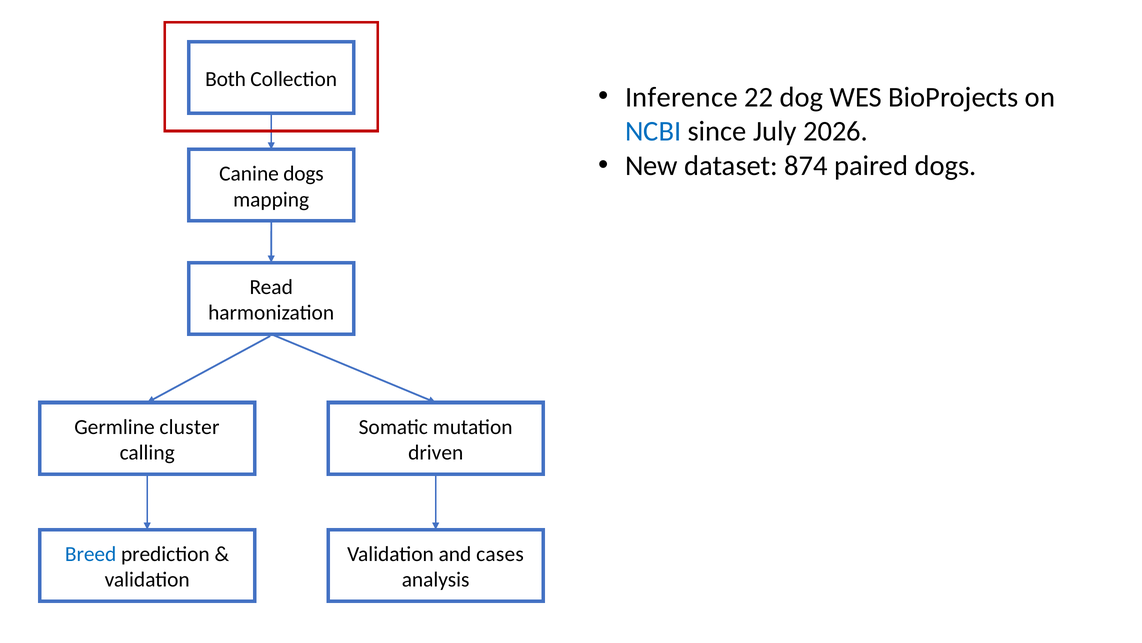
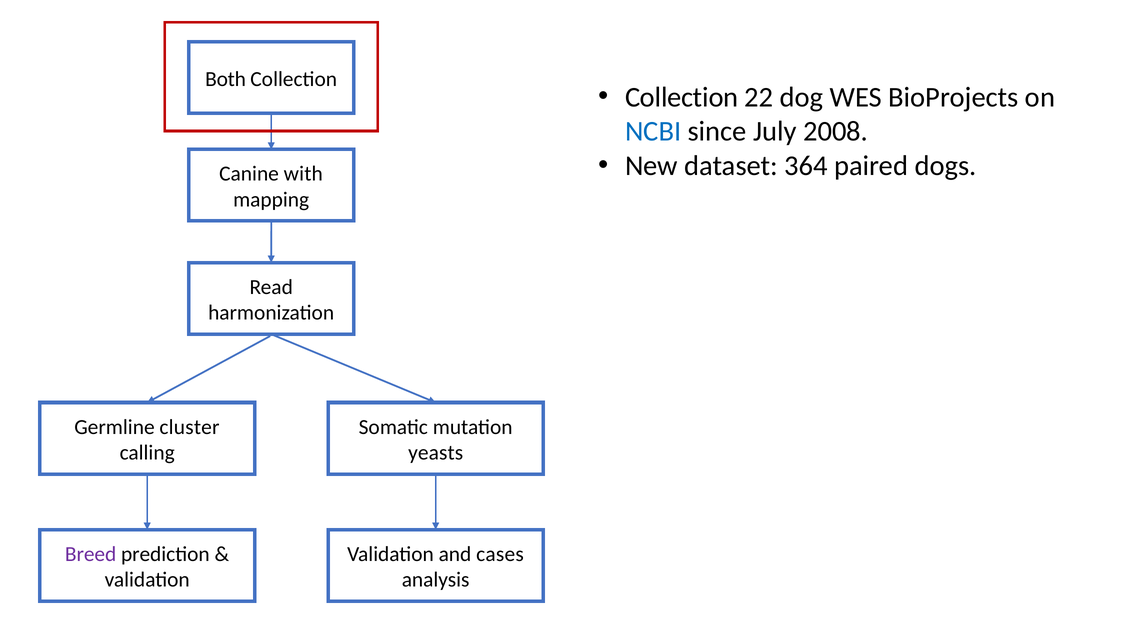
Inference: Inference -> Collection (682, 97)
2026: 2026 -> 2008 (836, 131)
874: 874 -> 364 (806, 166)
Canine dogs: dogs -> with (303, 174)
driven: driven -> yeasts (436, 452)
Breed colour: blue -> purple (91, 554)
